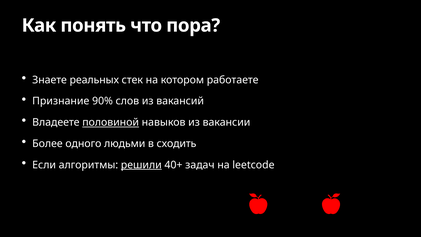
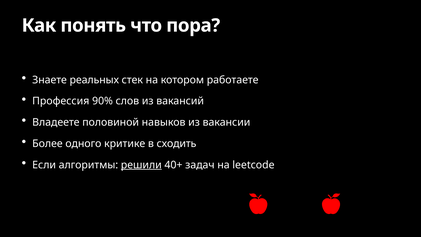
Признание: Признание -> Профессия (61, 101)
половиной underline: present -> none (111, 122)
людьми: людьми -> критике (125, 144)
